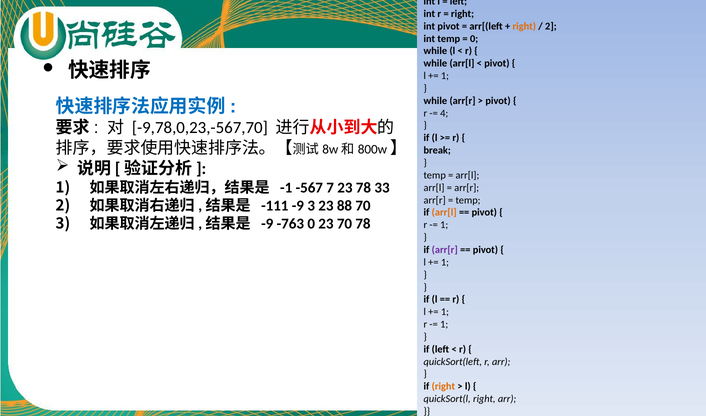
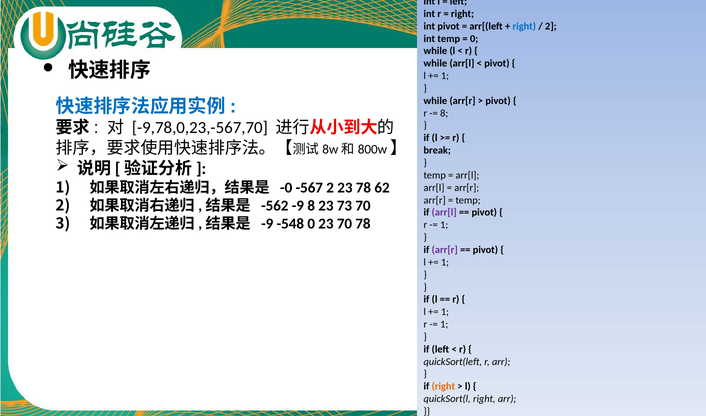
right colour: orange -> blue (524, 26)
4: 4 -> 8 (444, 113)
-1: -1 -> -0 (286, 187)
-567 7: 7 -> 2 (330, 187)
33: 33 -> 62 (382, 187)
-111: -111 -> -562 (275, 205)
-9 3: 3 -> 8 (311, 205)
88: 88 -> 73 (344, 205)
arr[l colour: orange -> purple (444, 212)
-763: -763 -> -548 (290, 223)
